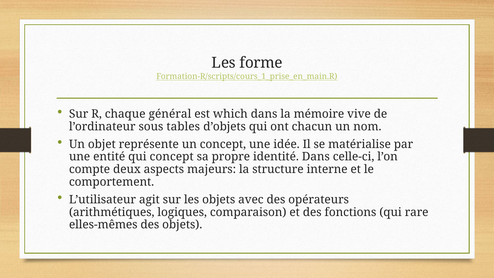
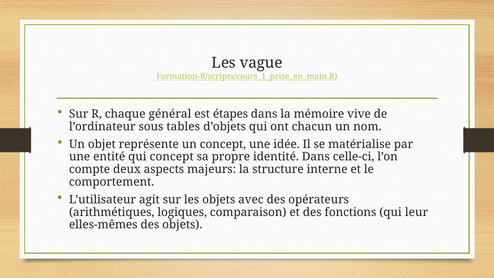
forme: forme -> vague (261, 63)
which: which -> étapes (230, 114)
rare: rare -> leur (417, 212)
